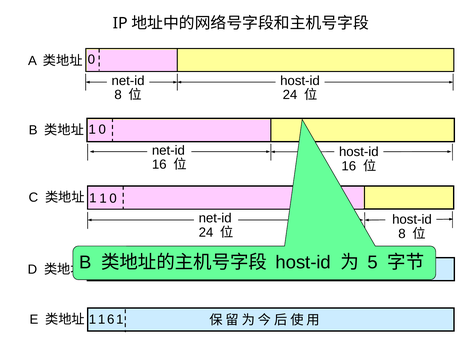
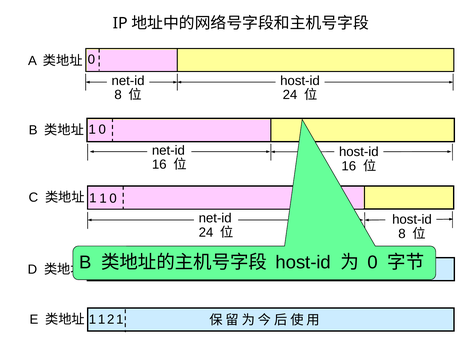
5: 5 -> 0 (373, 262)
6: 6 -> 2 (111, 319)
